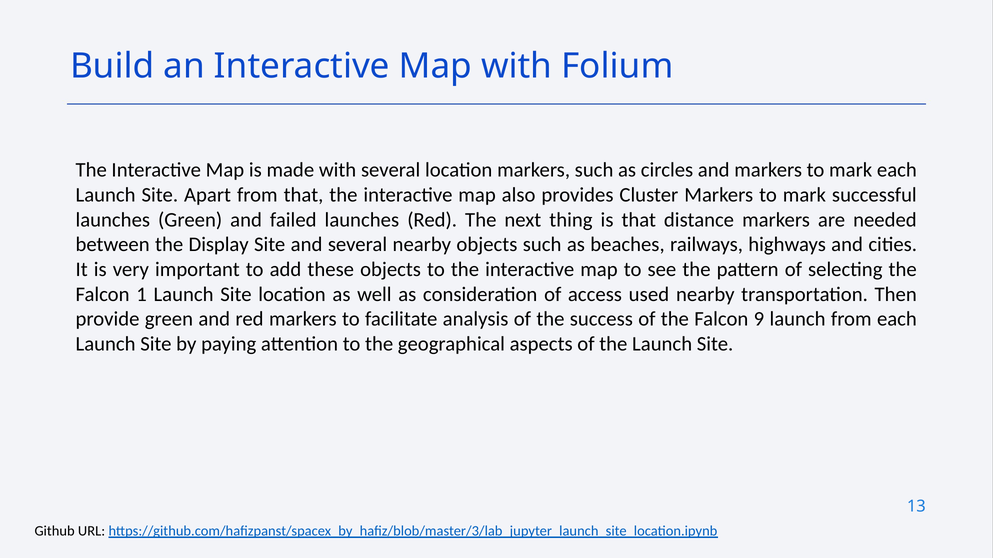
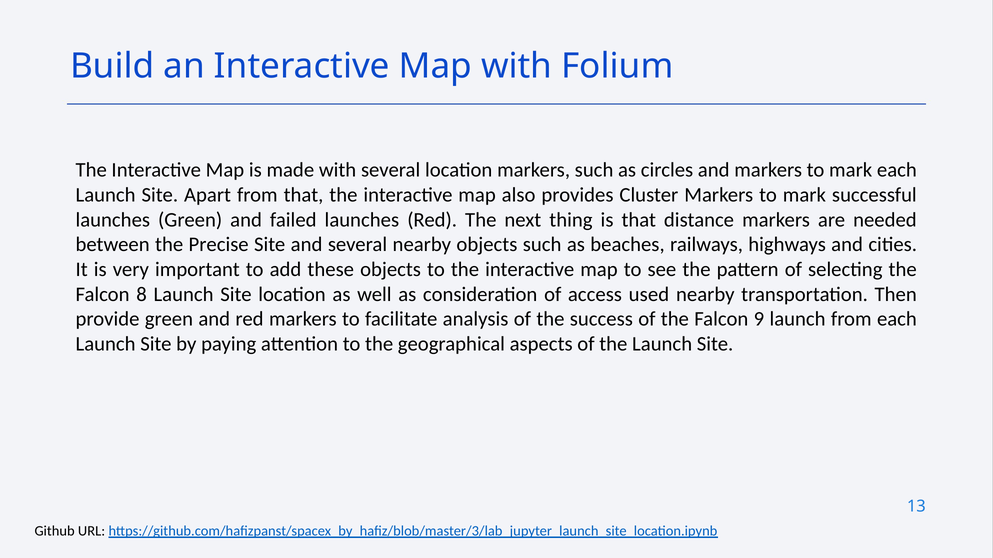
Display: Display -> Precise (219, 245)
1: 1 -> 8 (142, 295)
